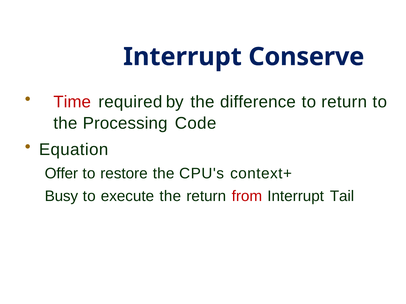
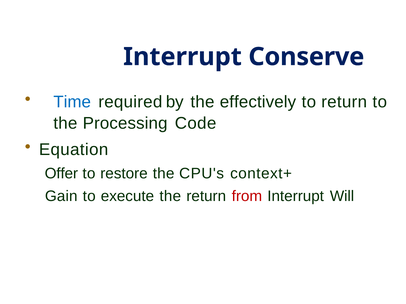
Time colour: red -> blue (72, 102)
difference: difference -> effectively (258, 102)
Busy: Busy -> Gain (61, 197)
Tail: Tail -> Will (342, 197)
